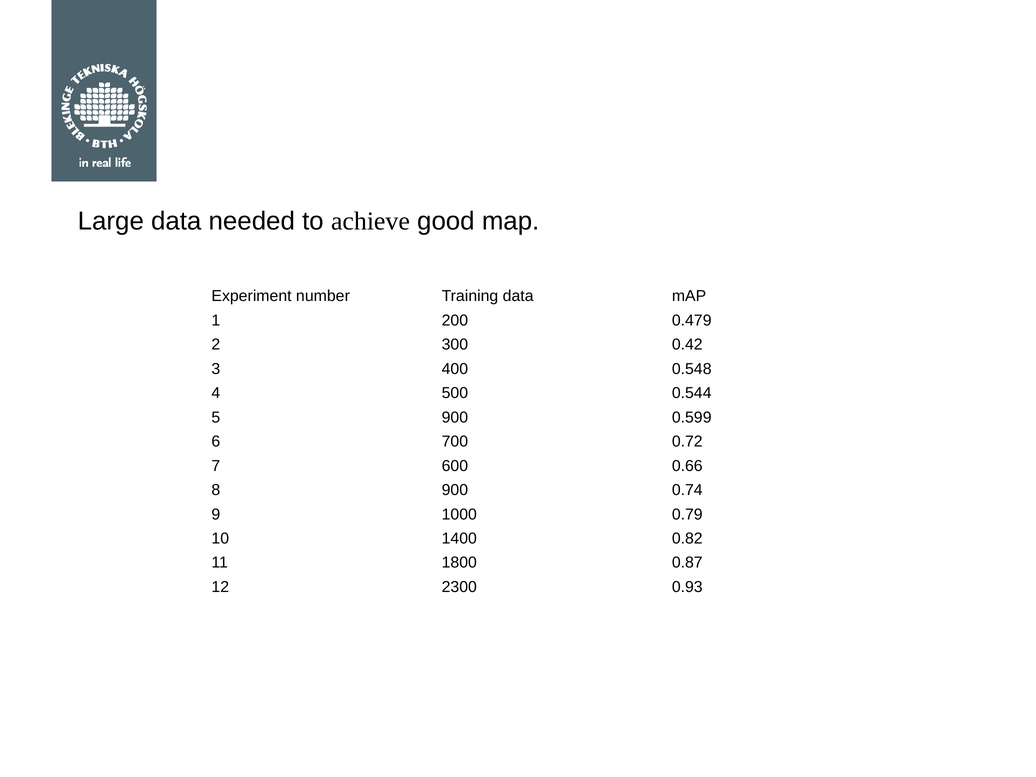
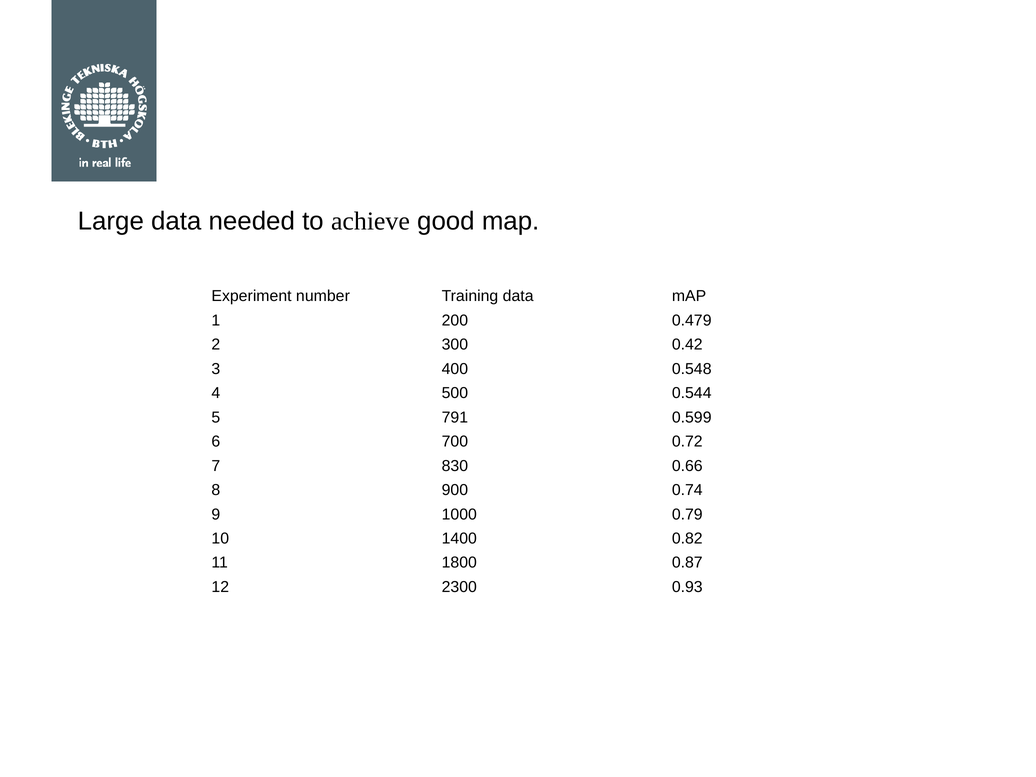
5 900: 900 -> 791 (455, 417)
600: 600 -> 830 (455, 466)
